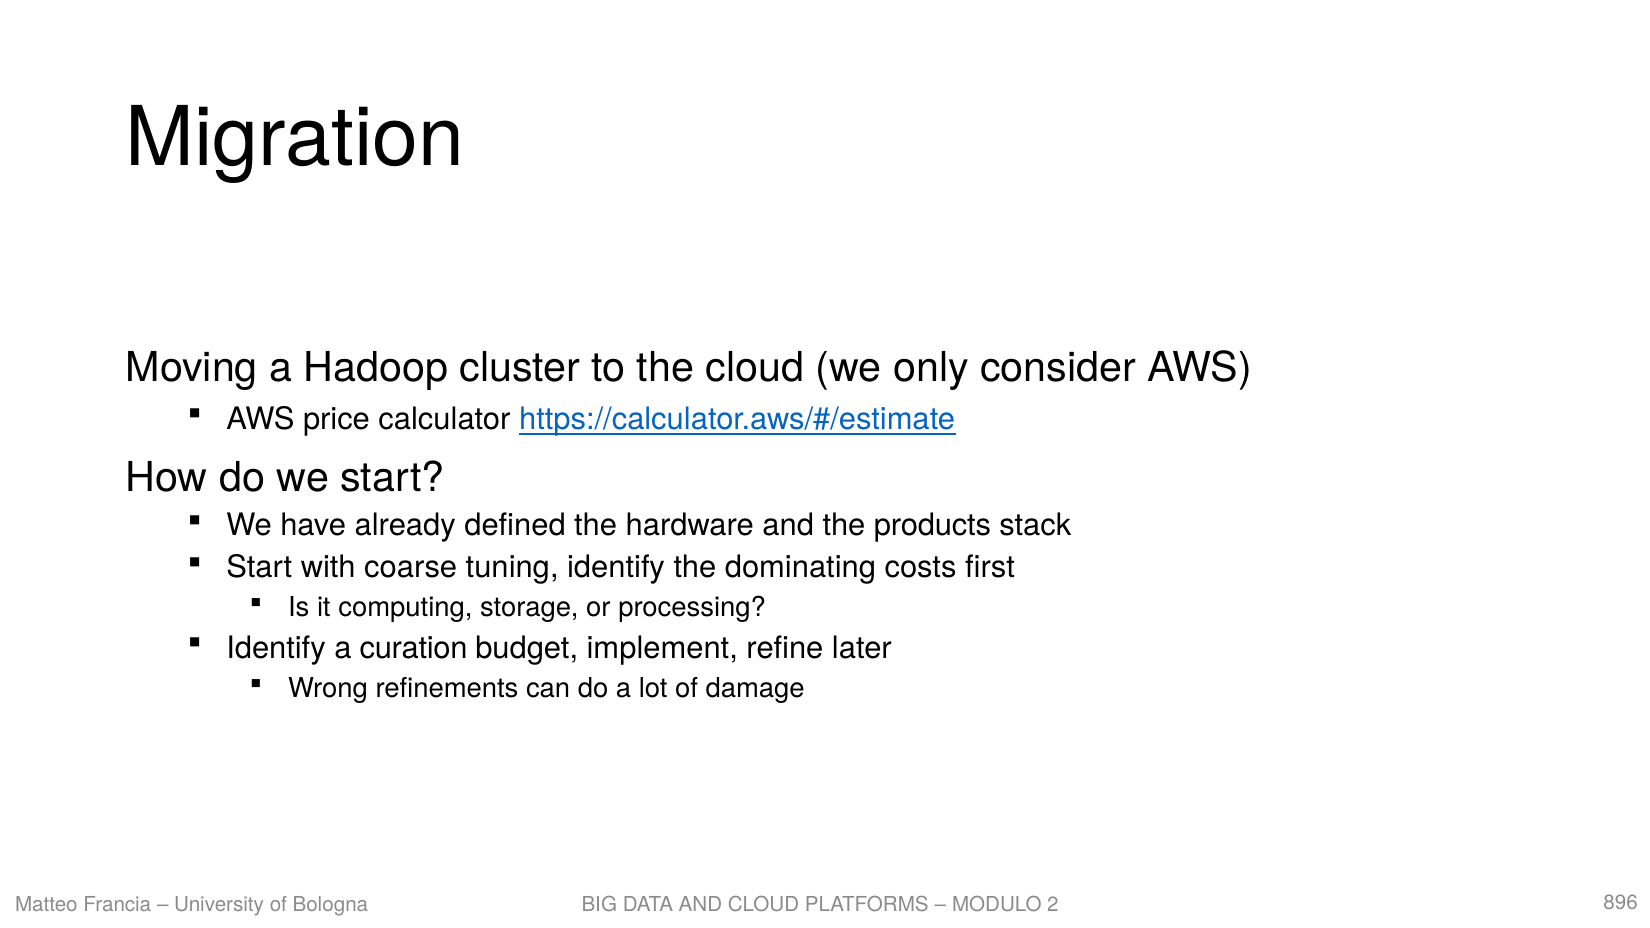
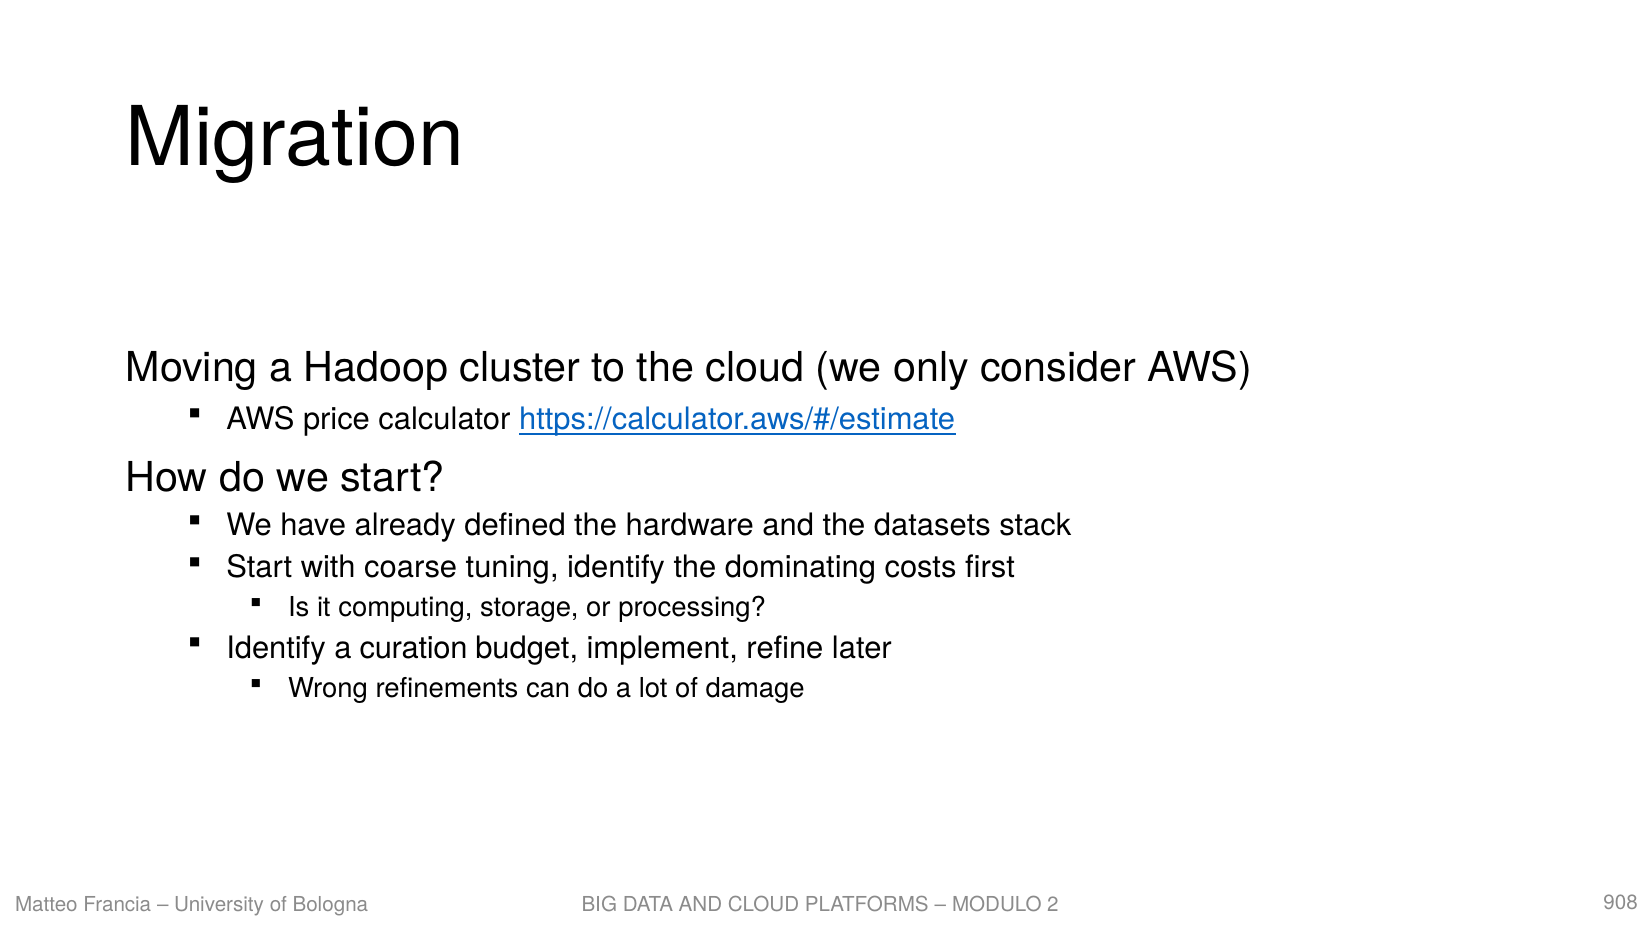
products: products -> datasets (932, 526)
896: 896 -> 908 (1621, 902)
